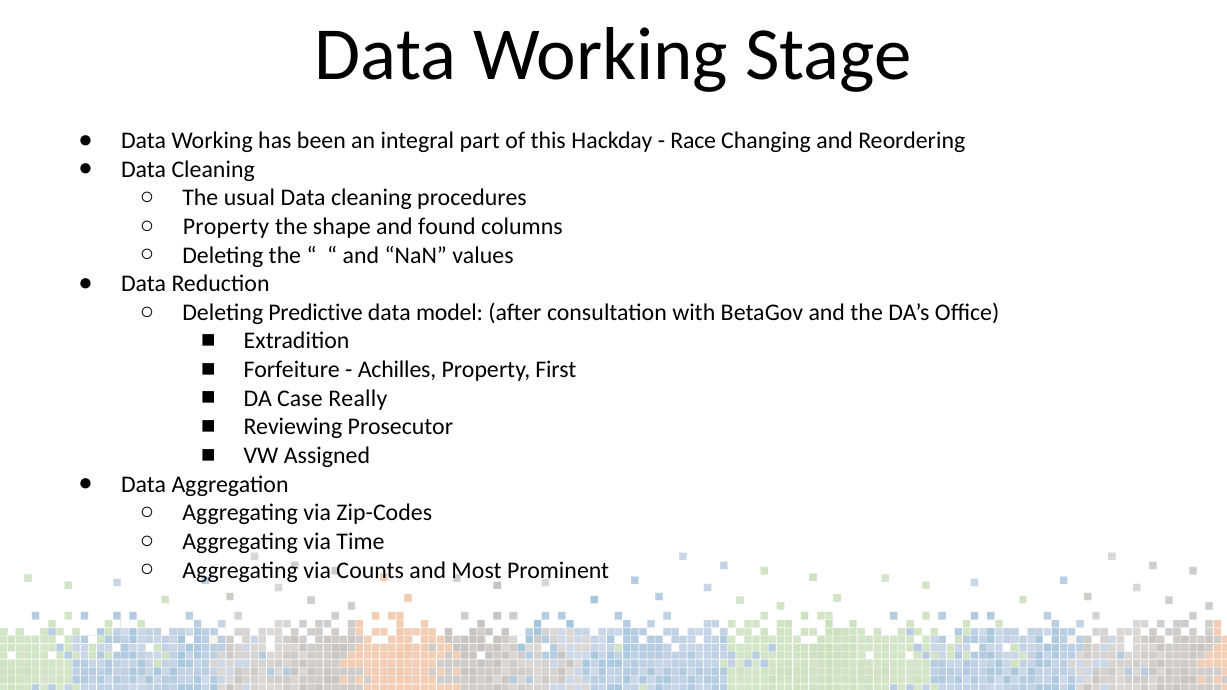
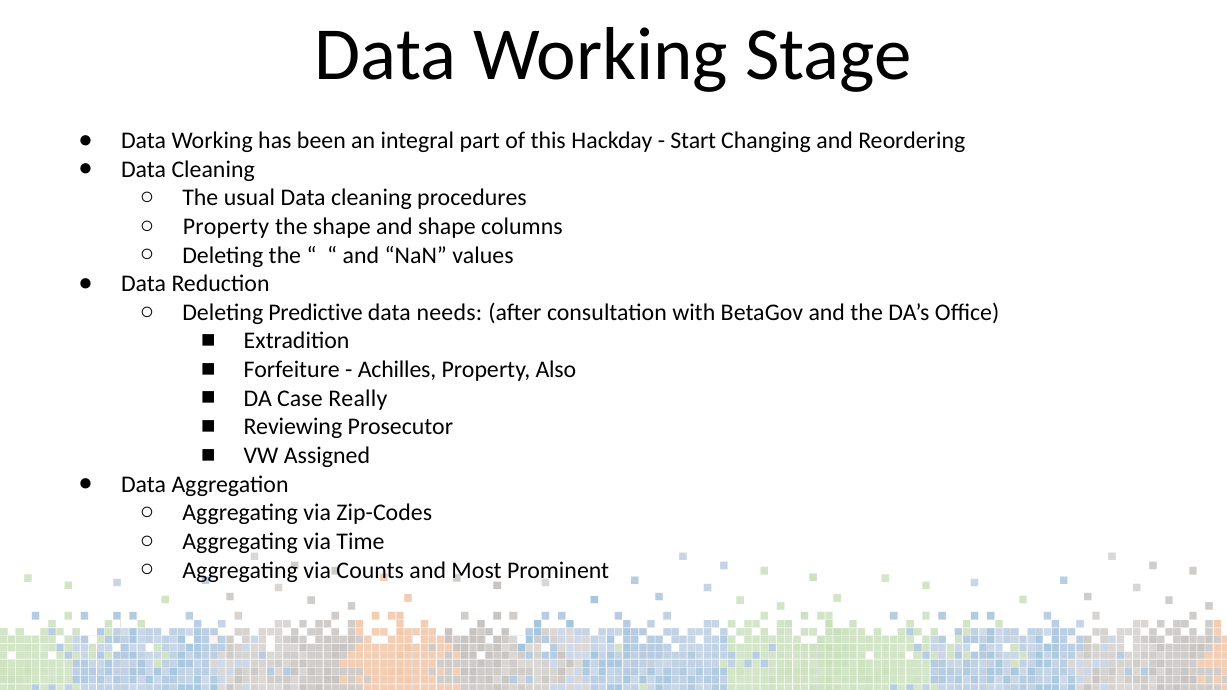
Race: Race -> Start (693, 141)
and found: found -> shape (447, 227)
model: model -> needs (449, 312)
First: First -> Also (556, 370)
